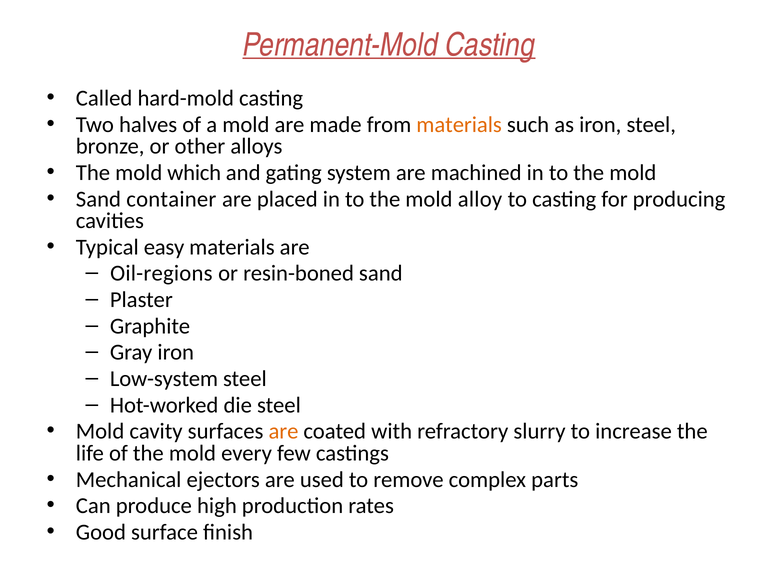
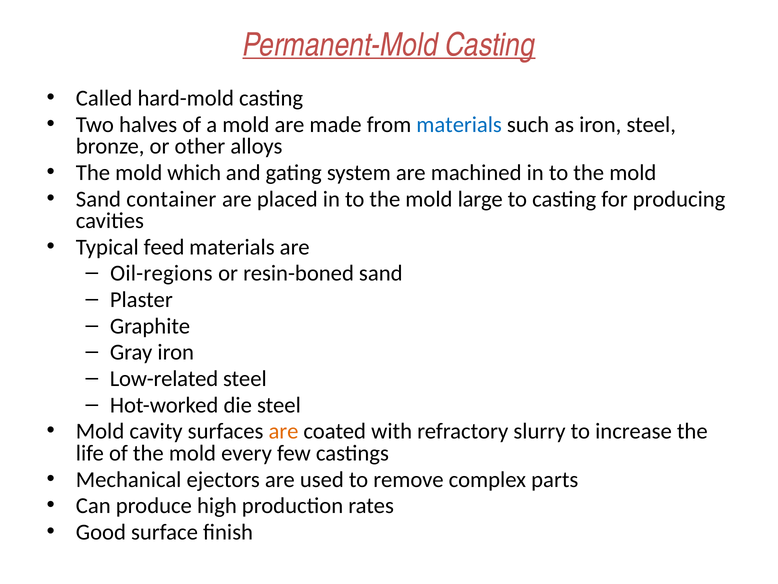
materials colour: orange -> blue (459, 124)
alloy: alloy -> large (480, 199)
easy: easy -> feed (164, 247)
Low-system: Low-system -> Low-related (164, 378)
